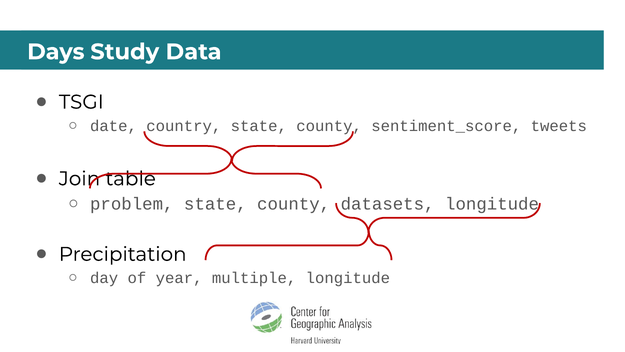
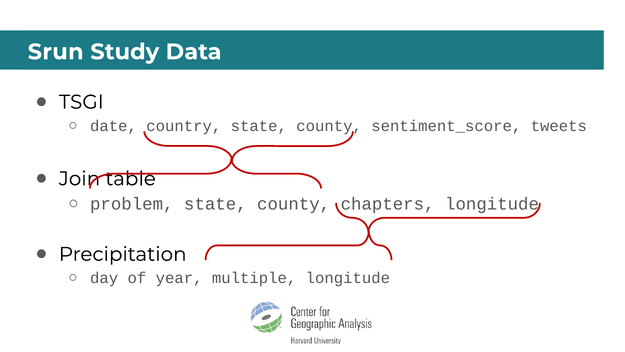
Days: Days -> Srun (56, 52)
datasets: datasets -> chapters (388, 204)
